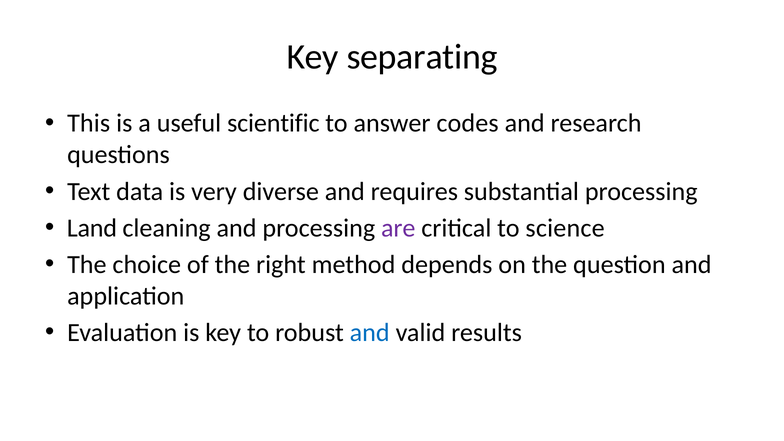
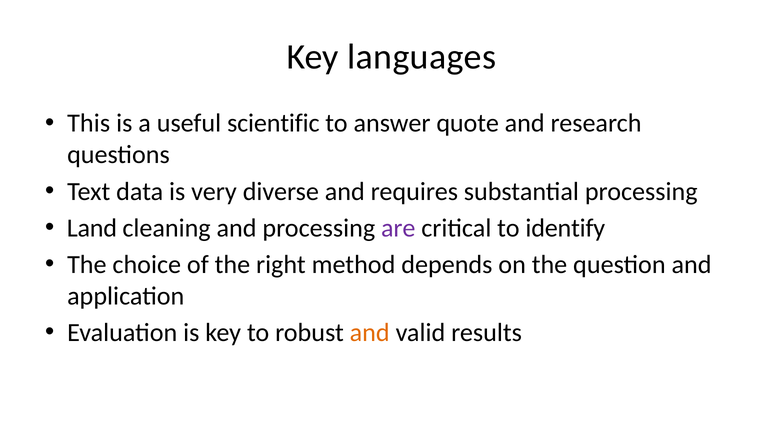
separating: separating -> languages (422, 57)
codes: codes -> quote (468, 123)
science: science -> identify (565, 228)
and colour: blue -> orange (370, 333)
